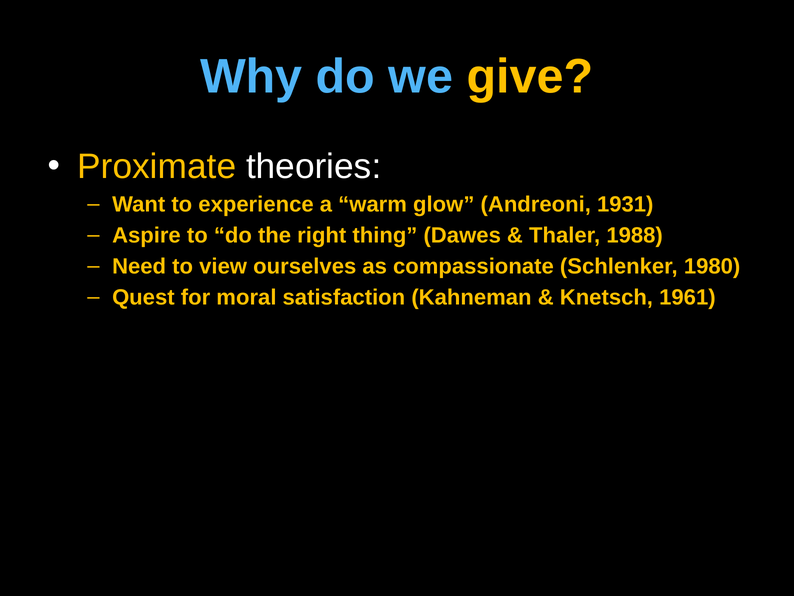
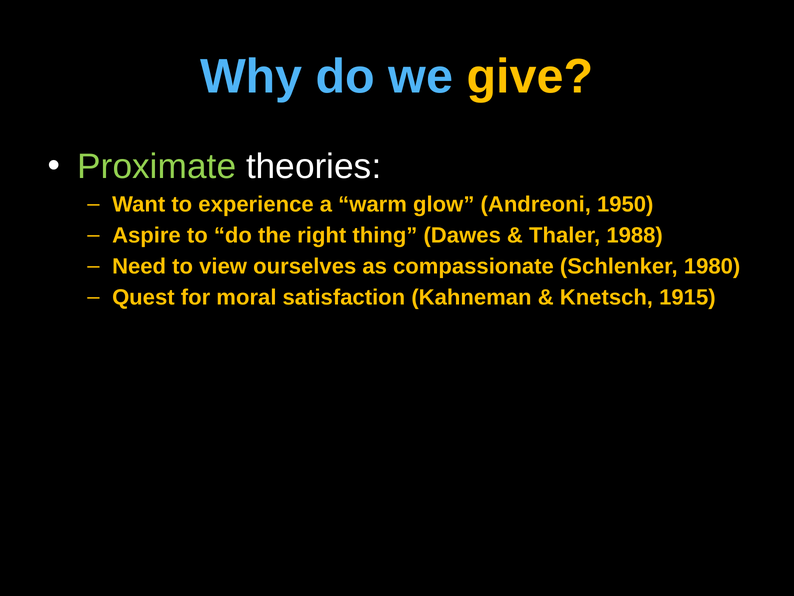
Proximate colour: yellow -> light green (157, 167)
1931: 1931 -> 1950 (625, 205)
1961: 1961 -> 1915 (687, 297)
